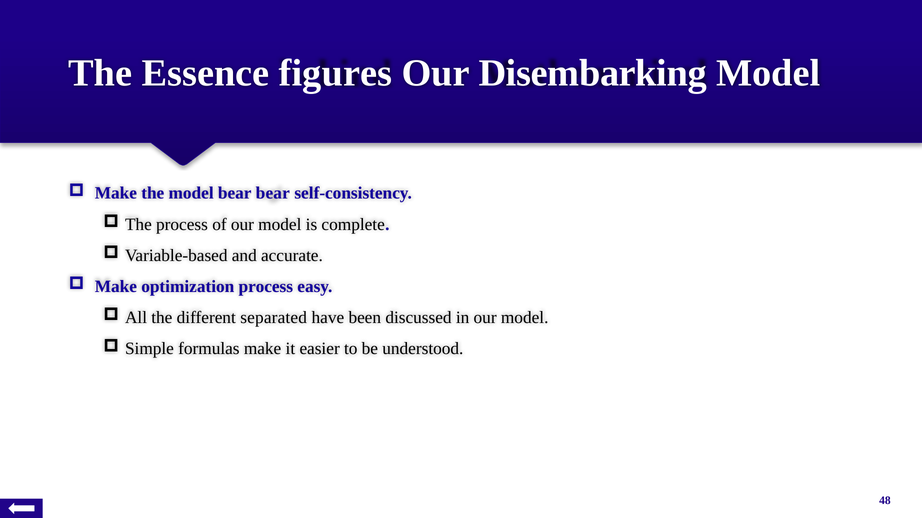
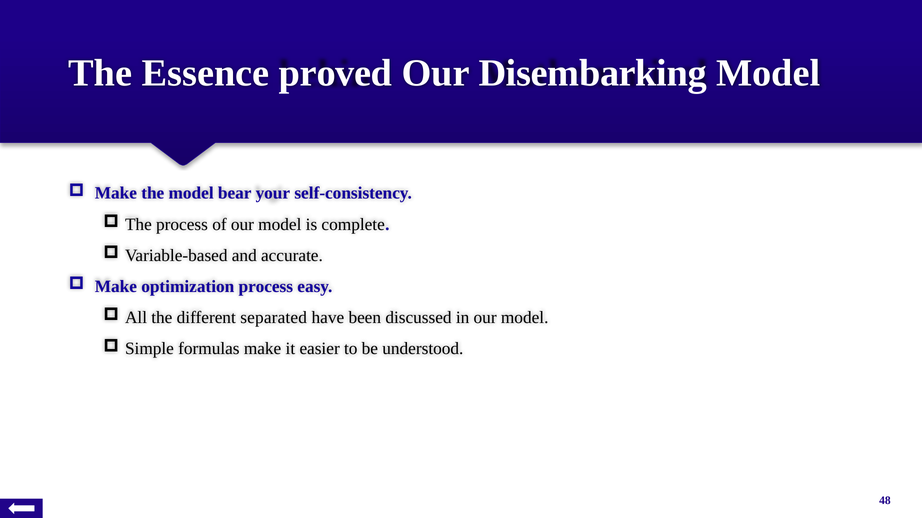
figures: figures -> proved (336, 73)
bear bear: bear -> your (273, 193)
